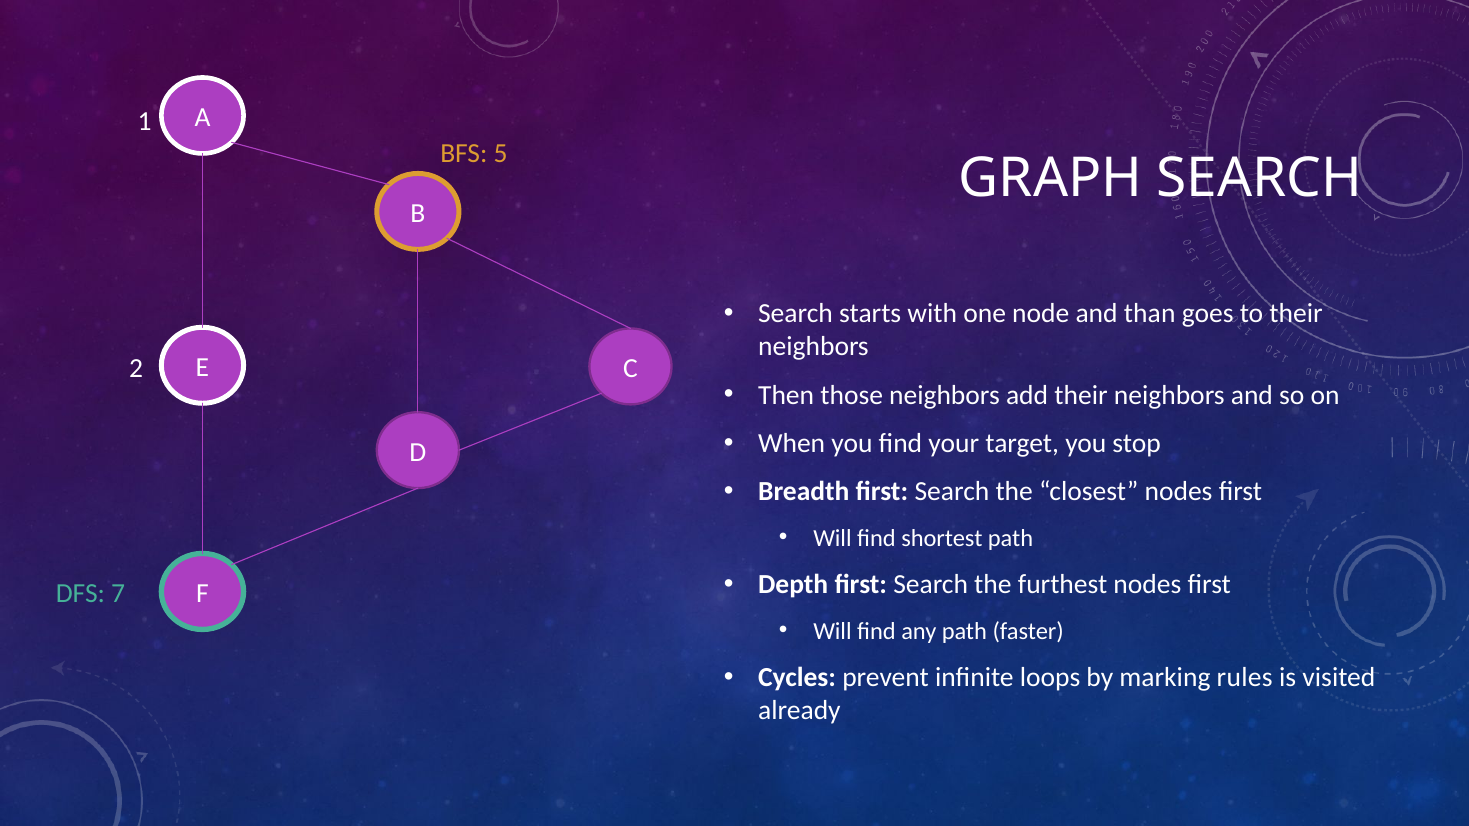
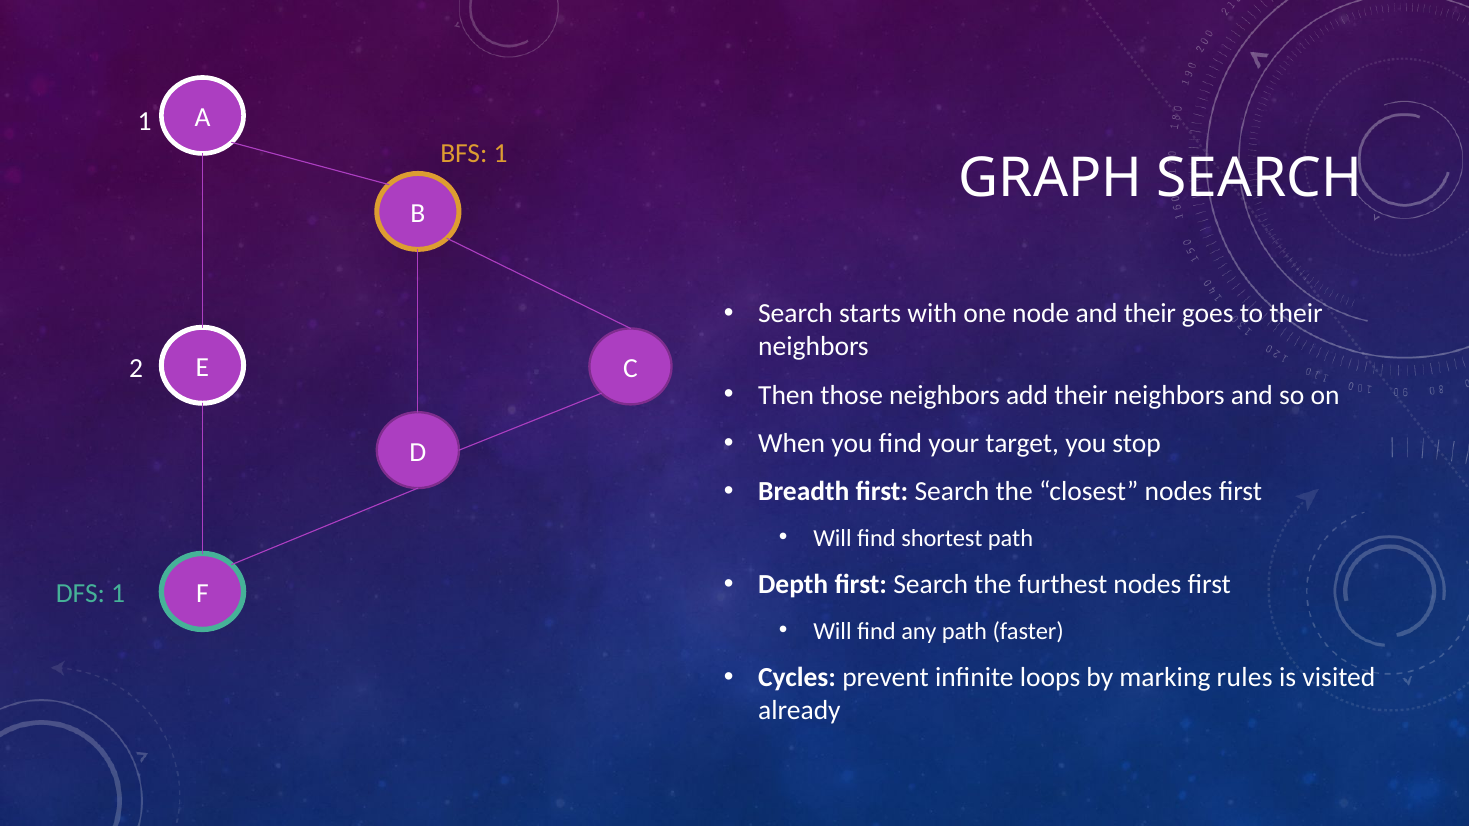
BFS 5: 5 -> 1 (501, 154)
and than: than -> their (1150, 314)
DFS 7: 7 -> 1 (118, 593)
